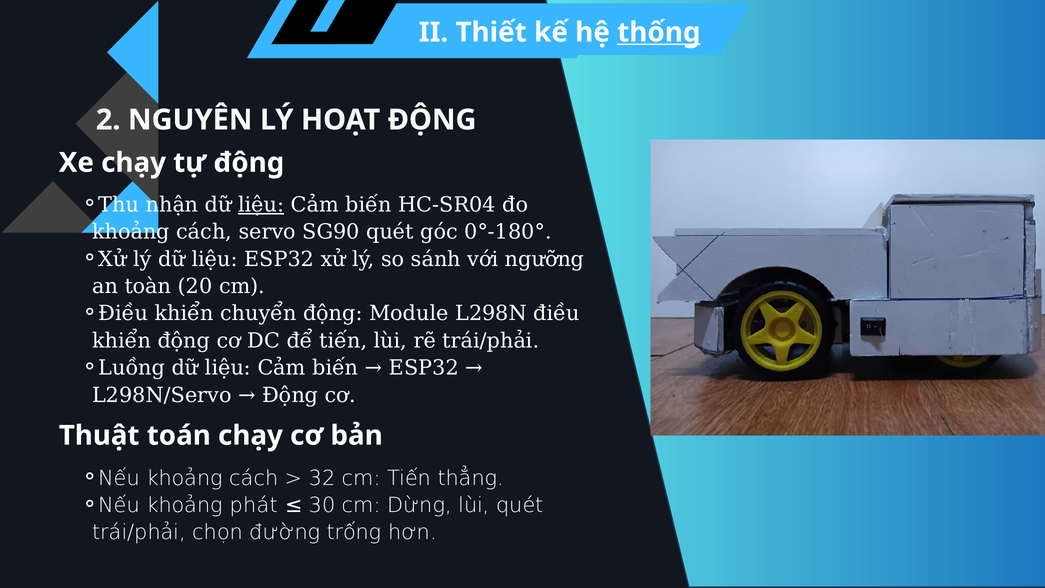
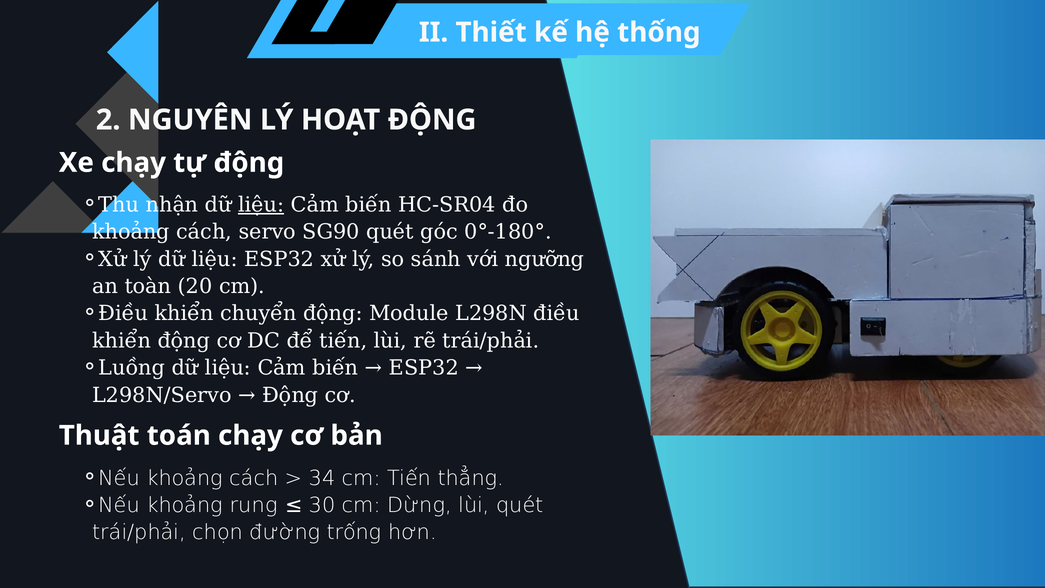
thống underline: present -> none (659, 32)
32: 32 -> 34 (322, 478)
phát: phát -> rung (254, 505)
